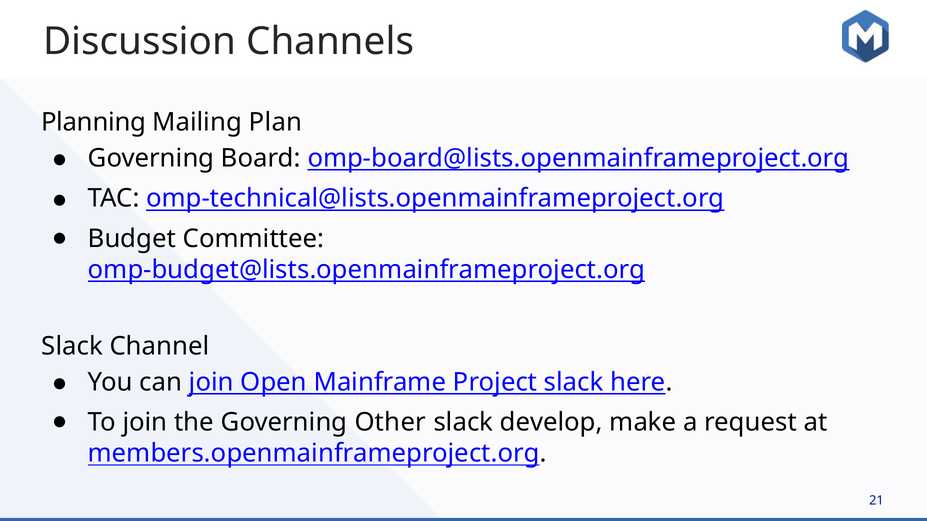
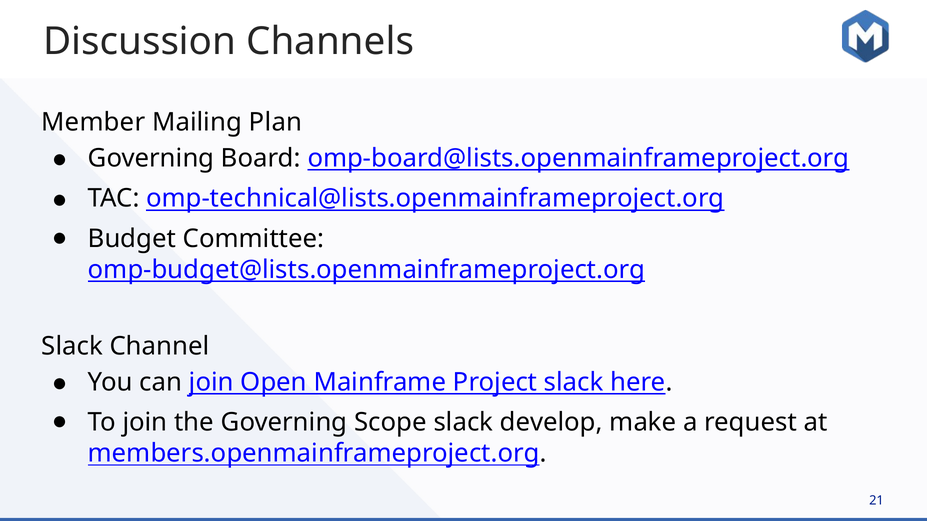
Planning: Planning -> Member (93, 122)
Other: Other -> Scope (390, 423)
